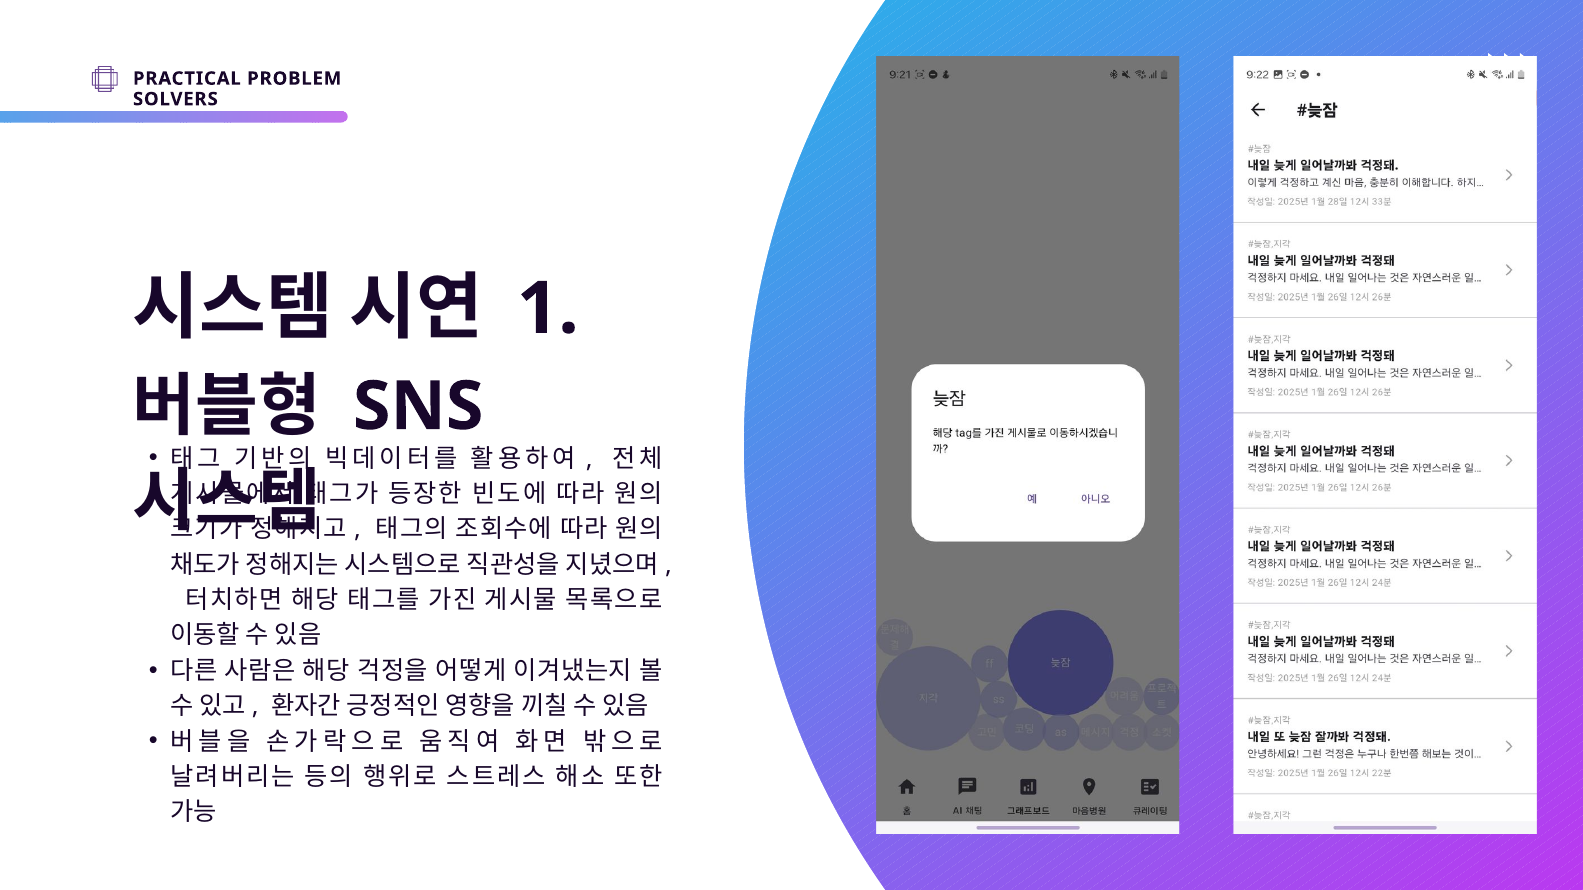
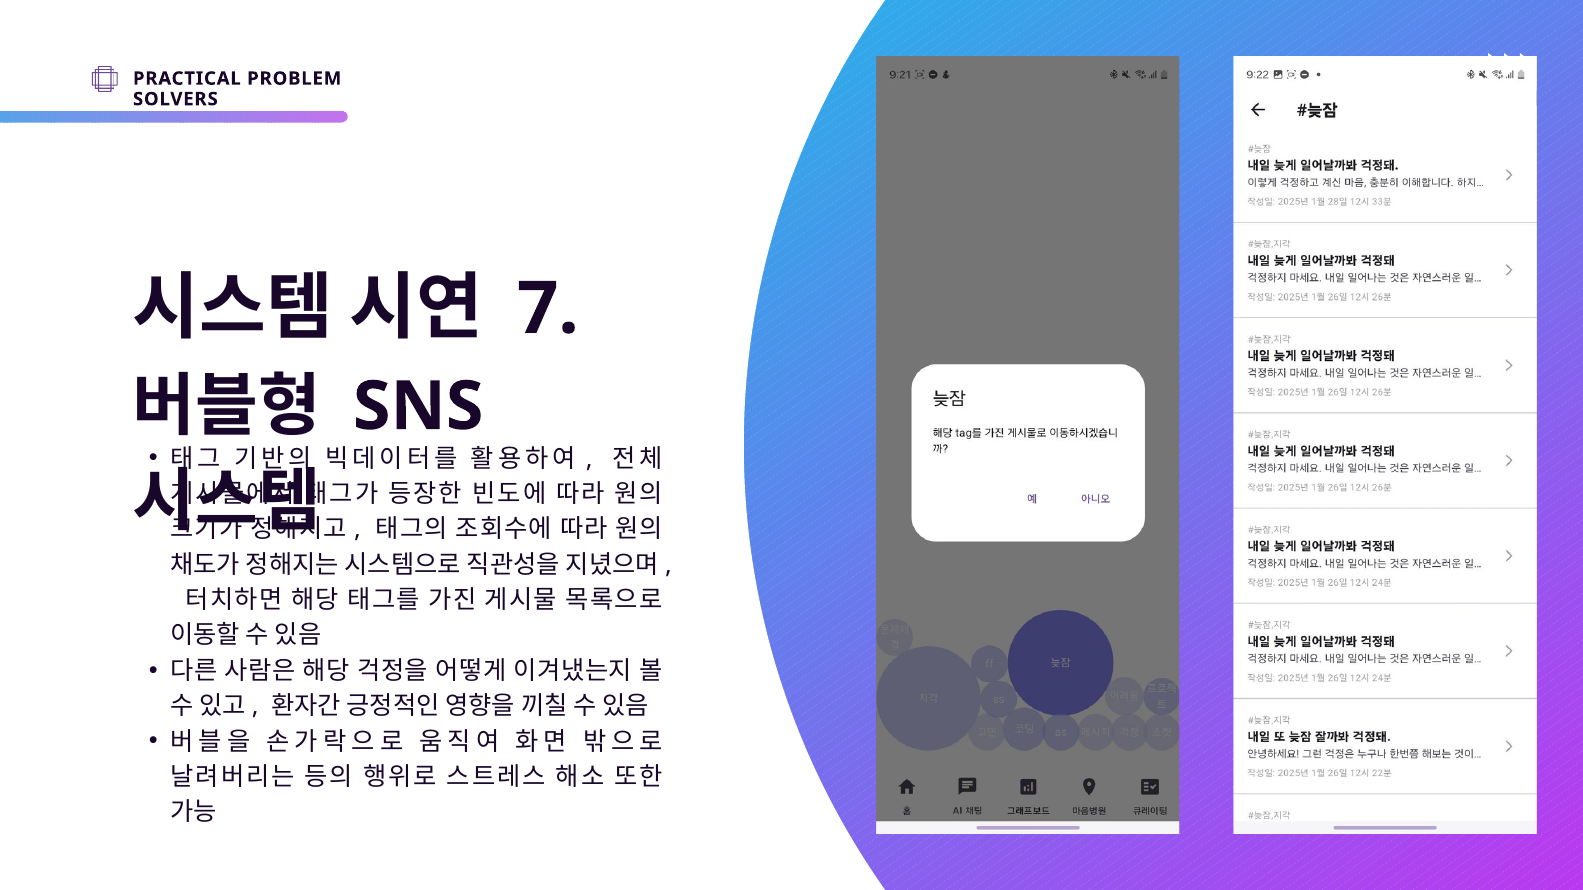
1: 1 -> 7 (548, 309)
